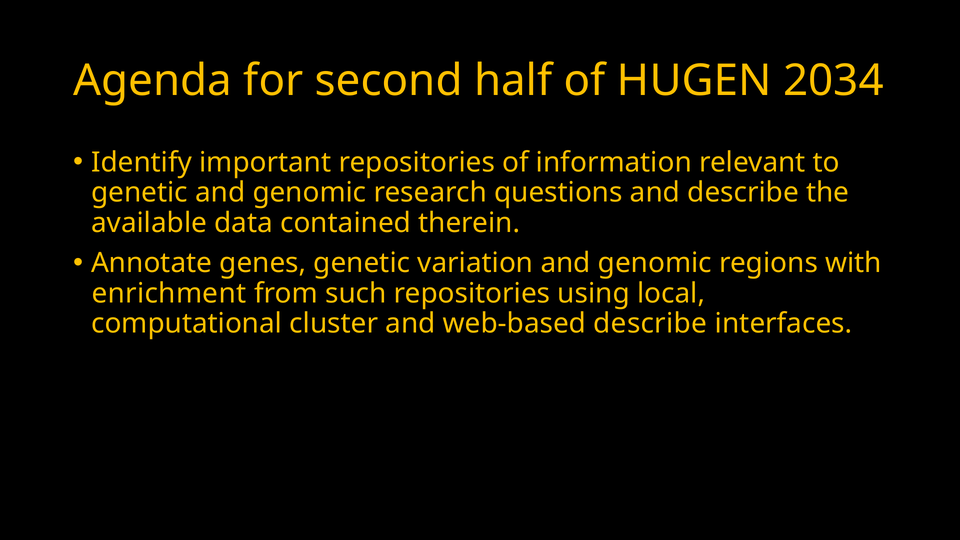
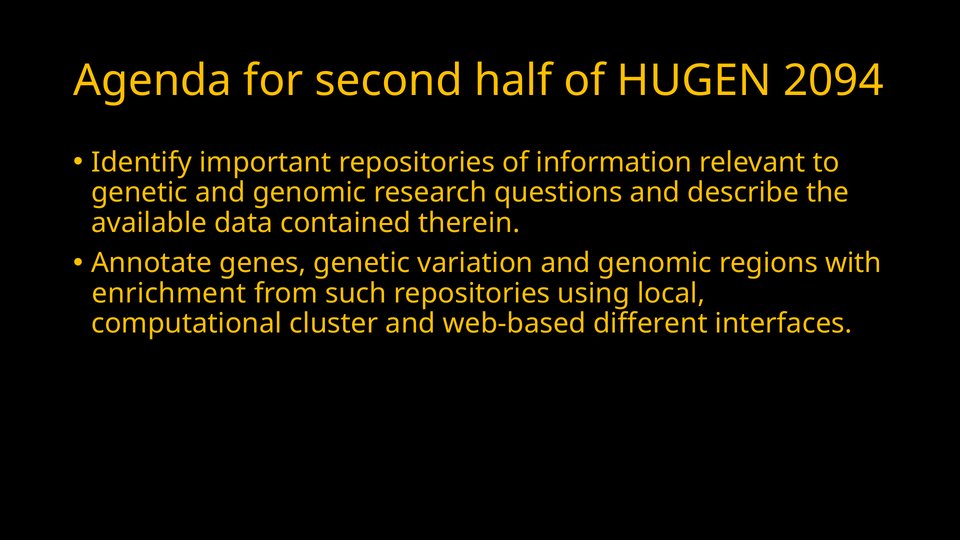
2034: 2034 -> 2094 (833, 81)
web-based describe: describe -> different (650, 324)
